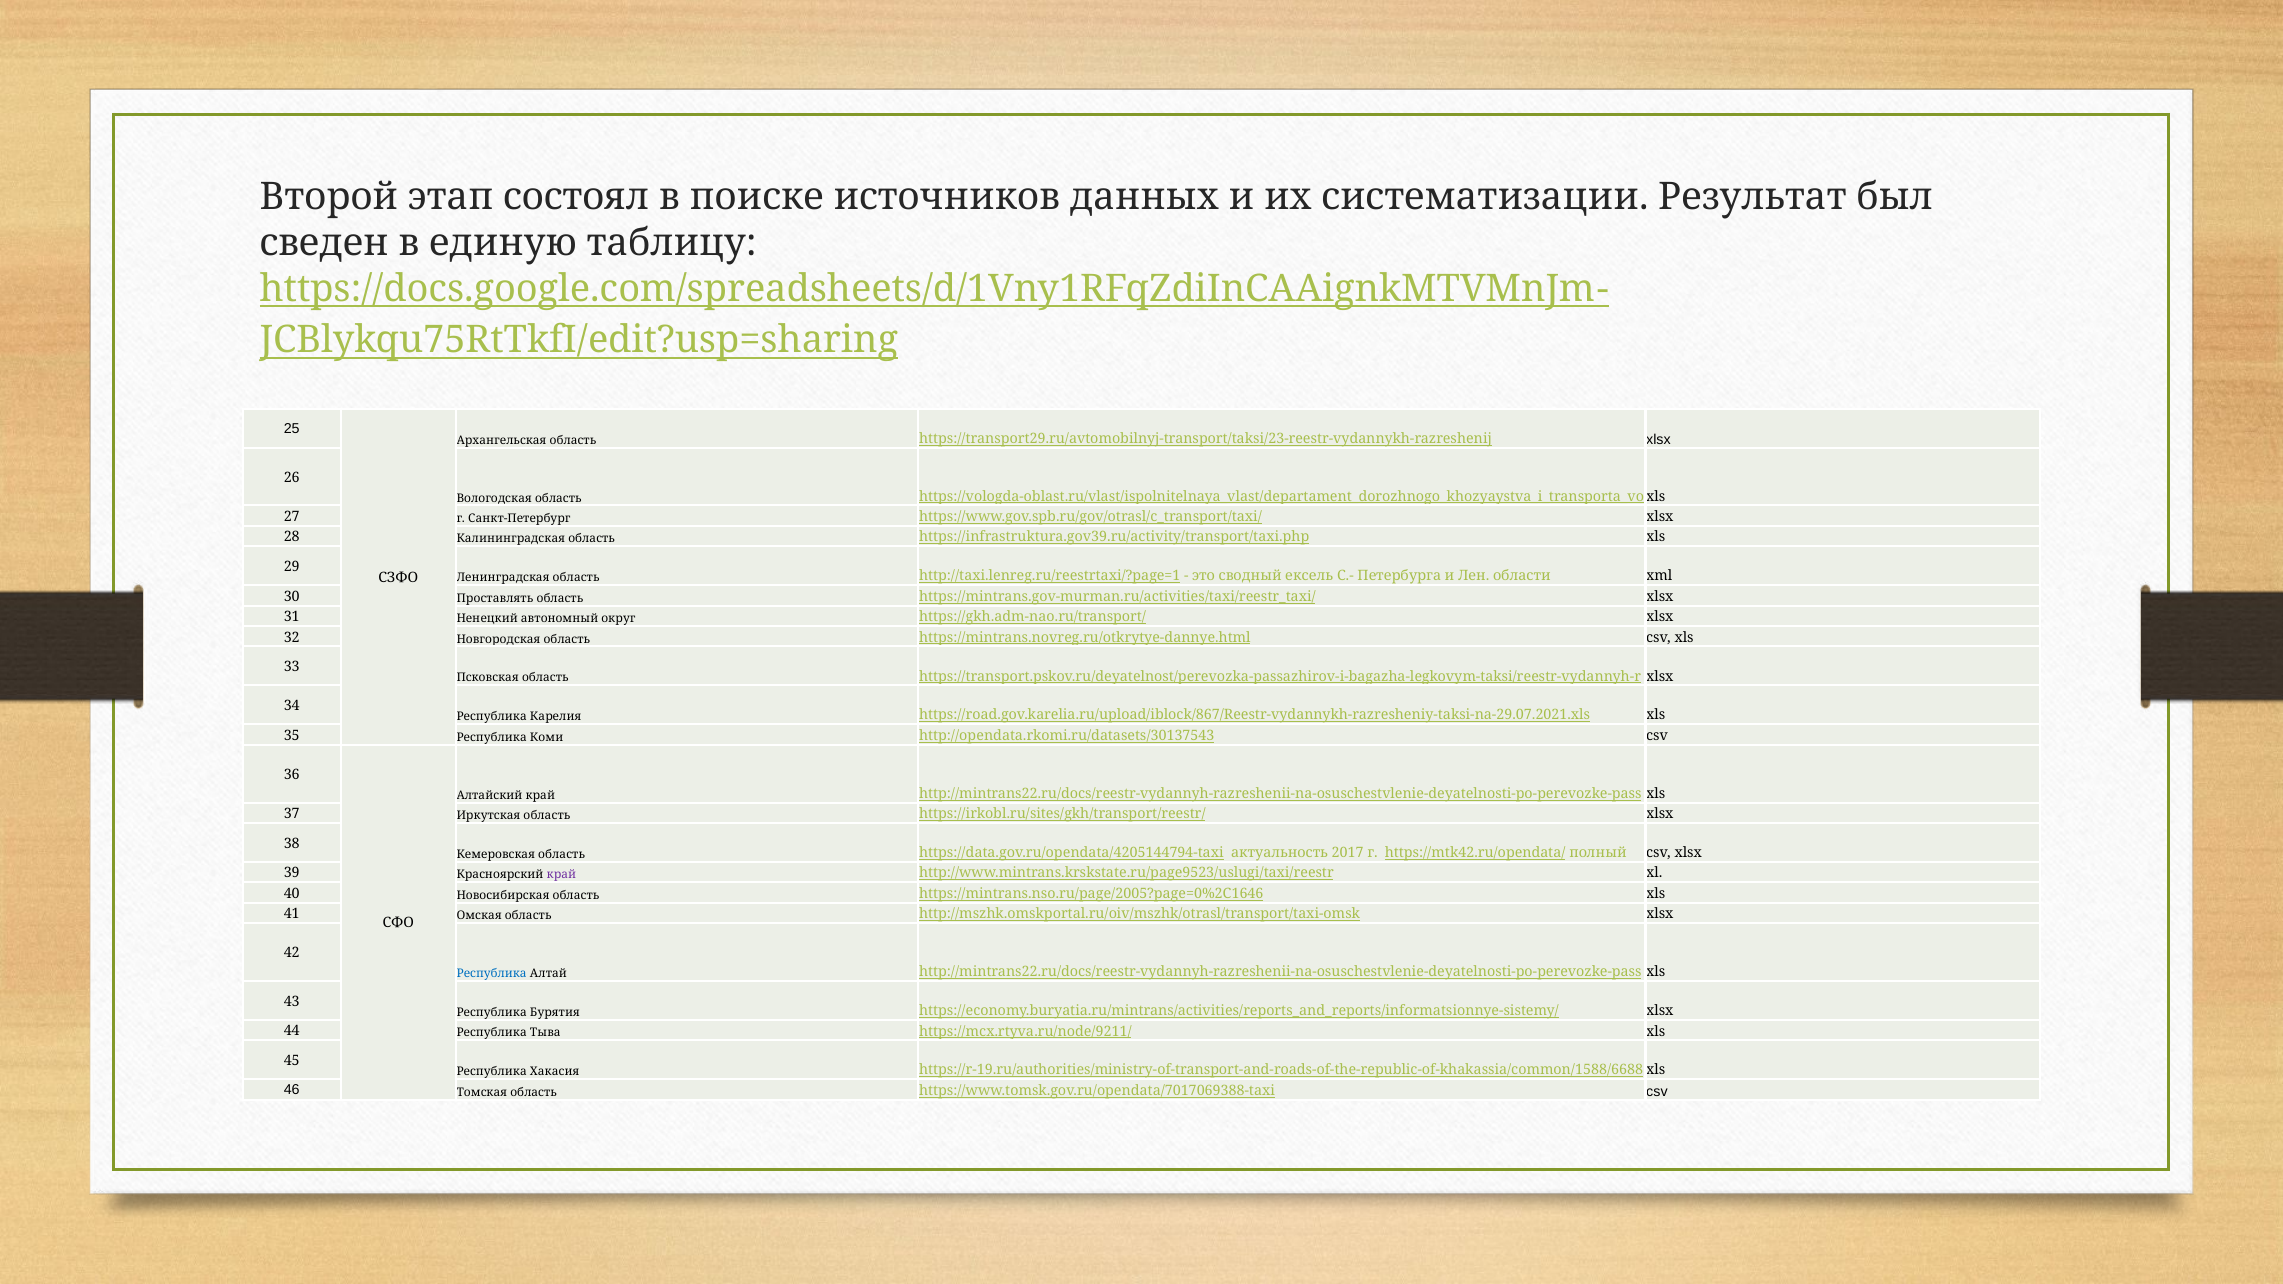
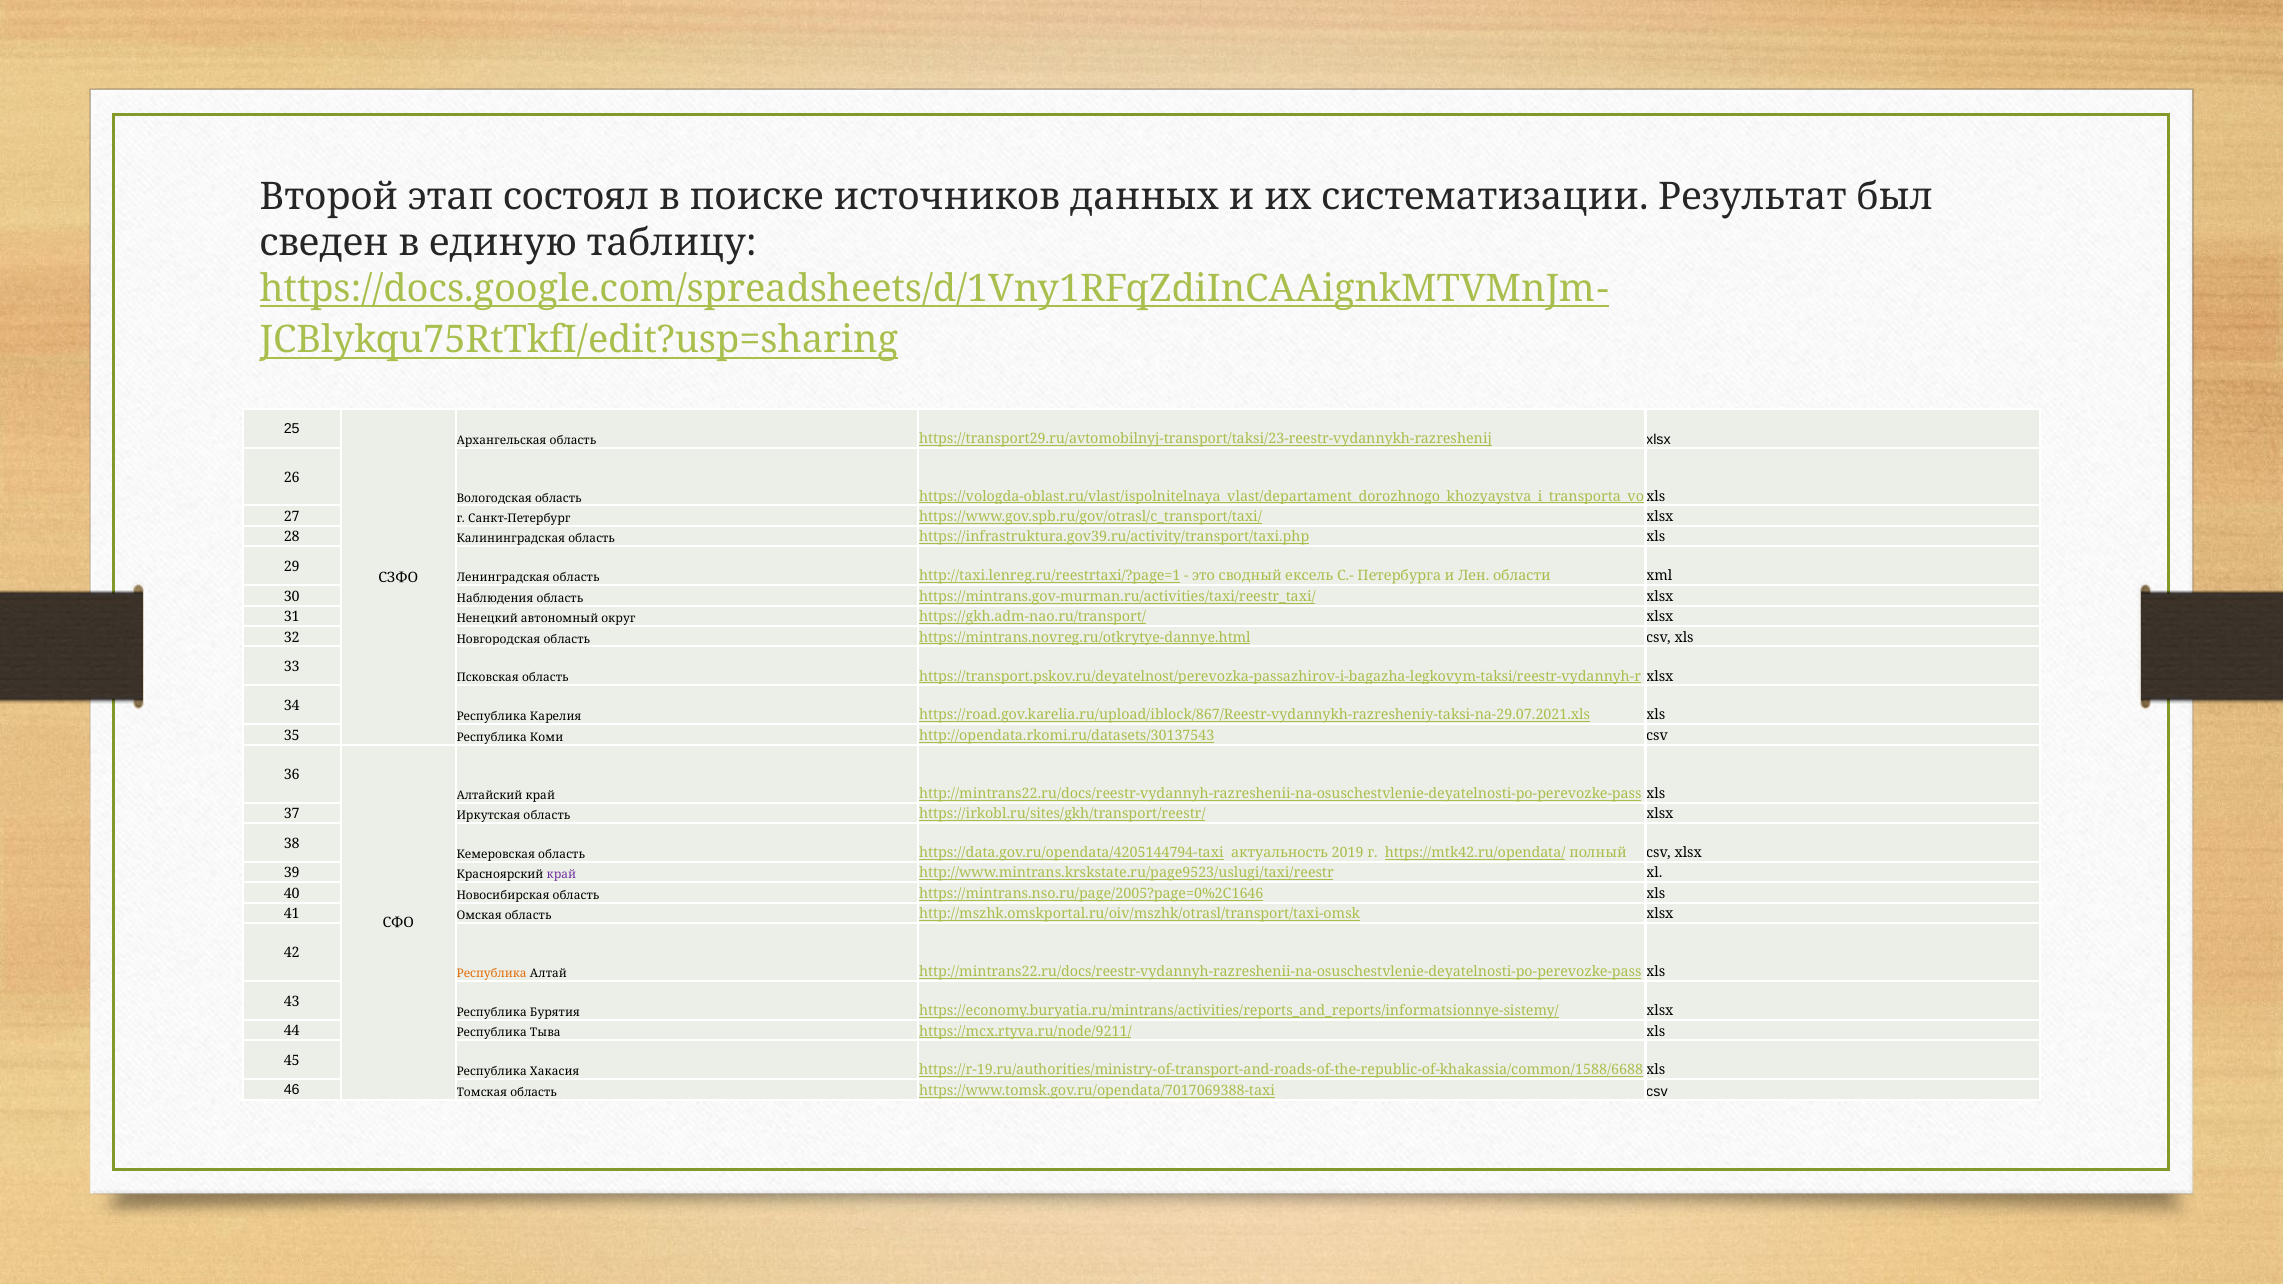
Проставлять: Проставлять -> Наблюдения (495, 598)
2017: 2017 -> 2019 (1348, 853)
Республика colour: blue -> orange (492, 974)
